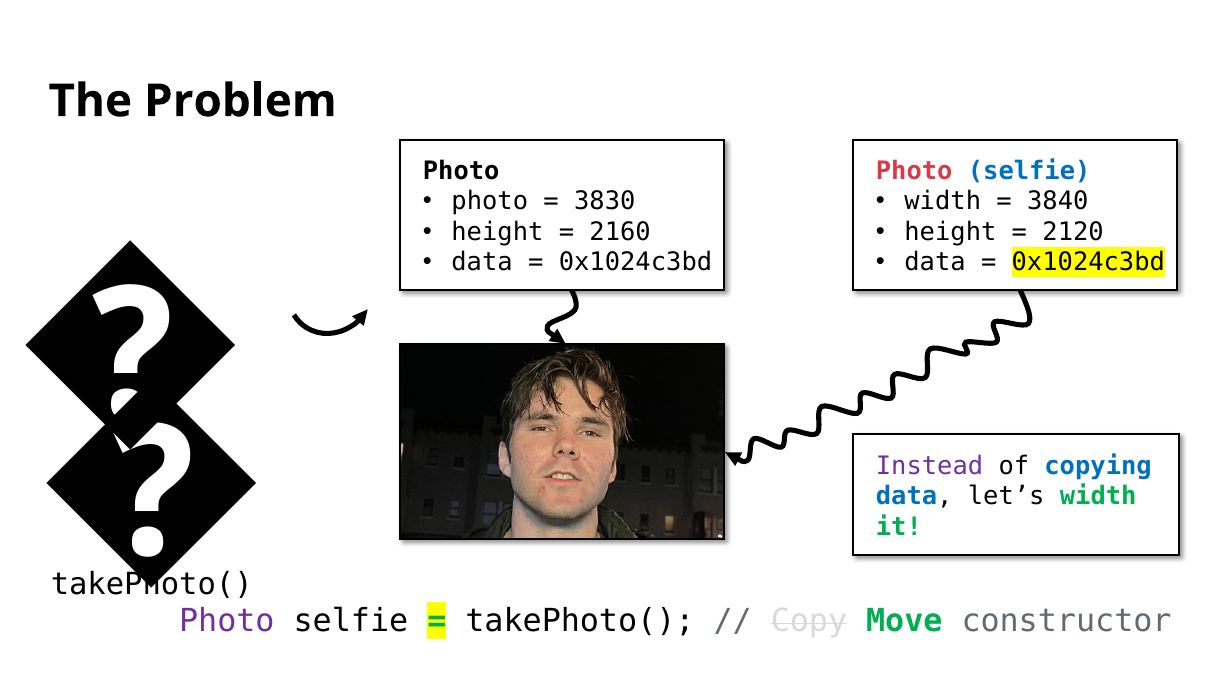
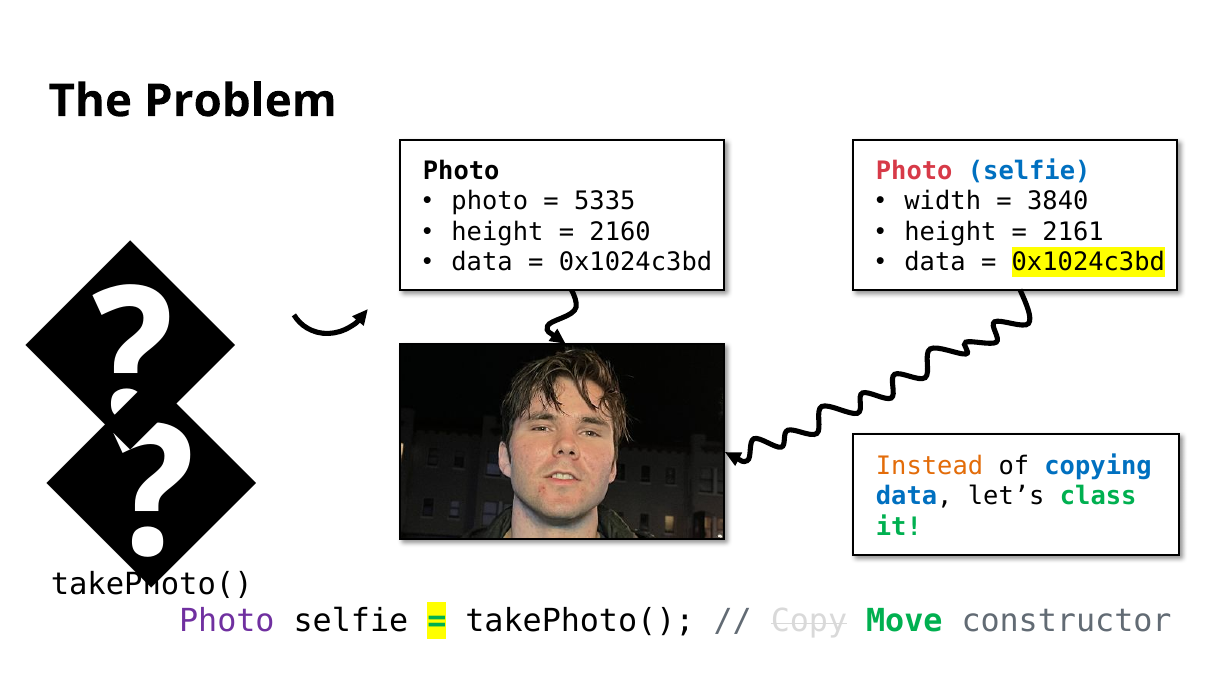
3830: 3830 -> 5335 (605, 202)
2120: 2120 -> 2161 (1073, 232)
Instead colour: purple -> orange (930, 466)
let’s width: width -> class (1098, 497)
